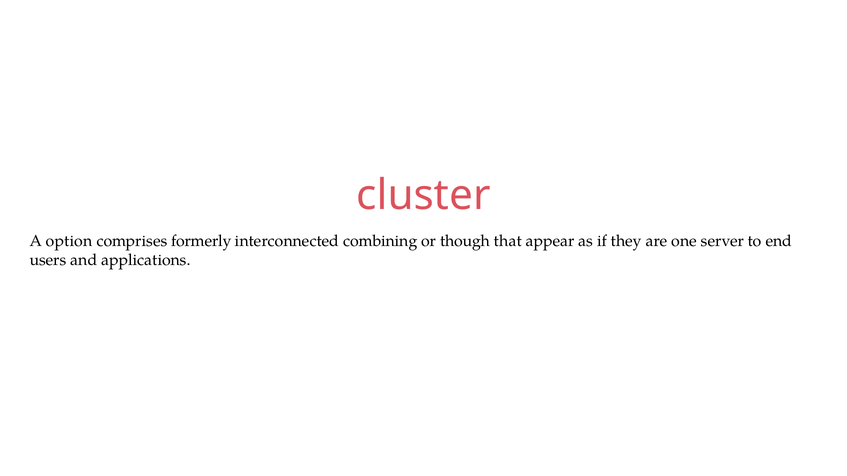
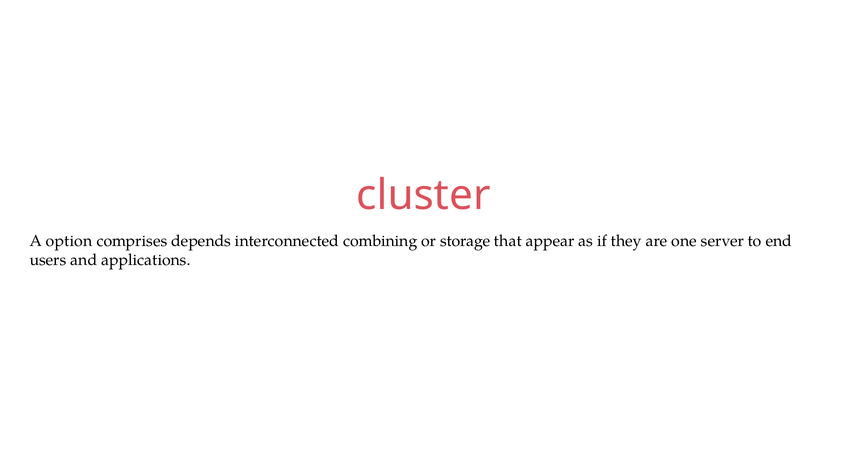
formerly: formerly -> depends (201, 241)
though: though -> storage (465, 241)
